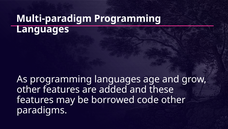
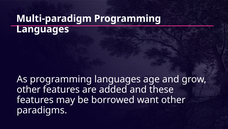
code: code -> want (148, 99)
